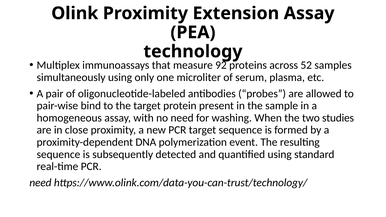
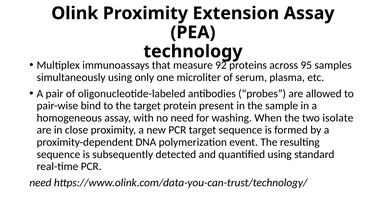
52: 52 -> 95 (306, 65)
studies: studies -> isolate (338, 118)
